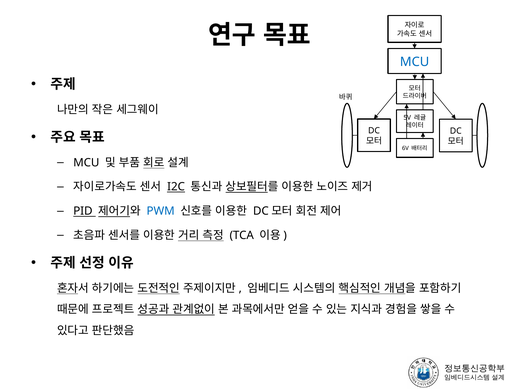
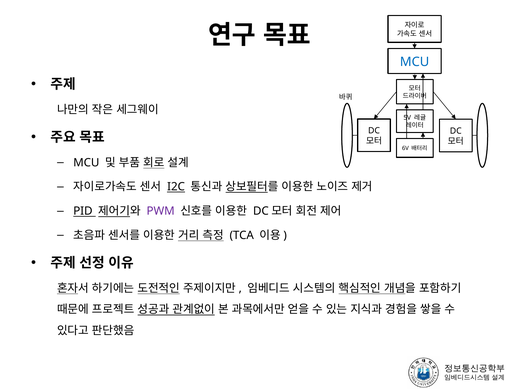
PWM colour: blue -> purple (161, 211)
